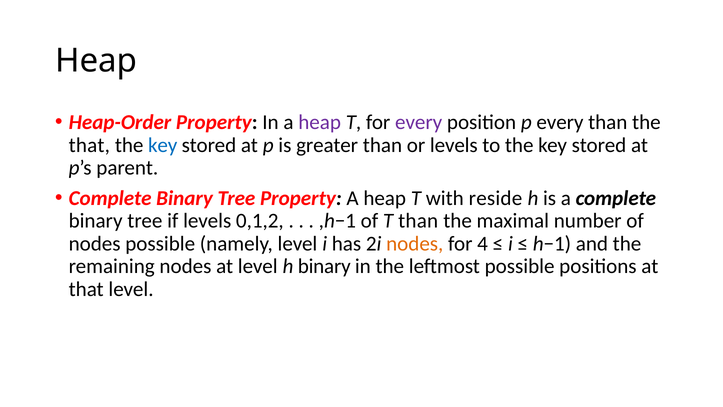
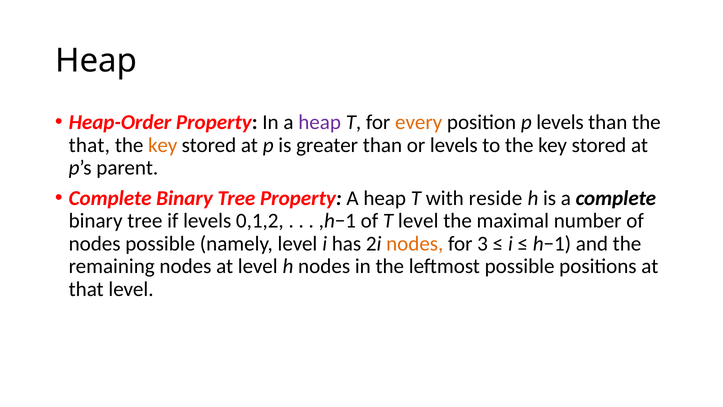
every colour: purple -> orange (419, 122)
p every: every -> levels (560, 122)
key colour: blue -> orange (163, 145)
T than: than -> level (418, 221)
4: 4 -> 3 (483, 243)
h binary: binary -> nodes (324, 266)
